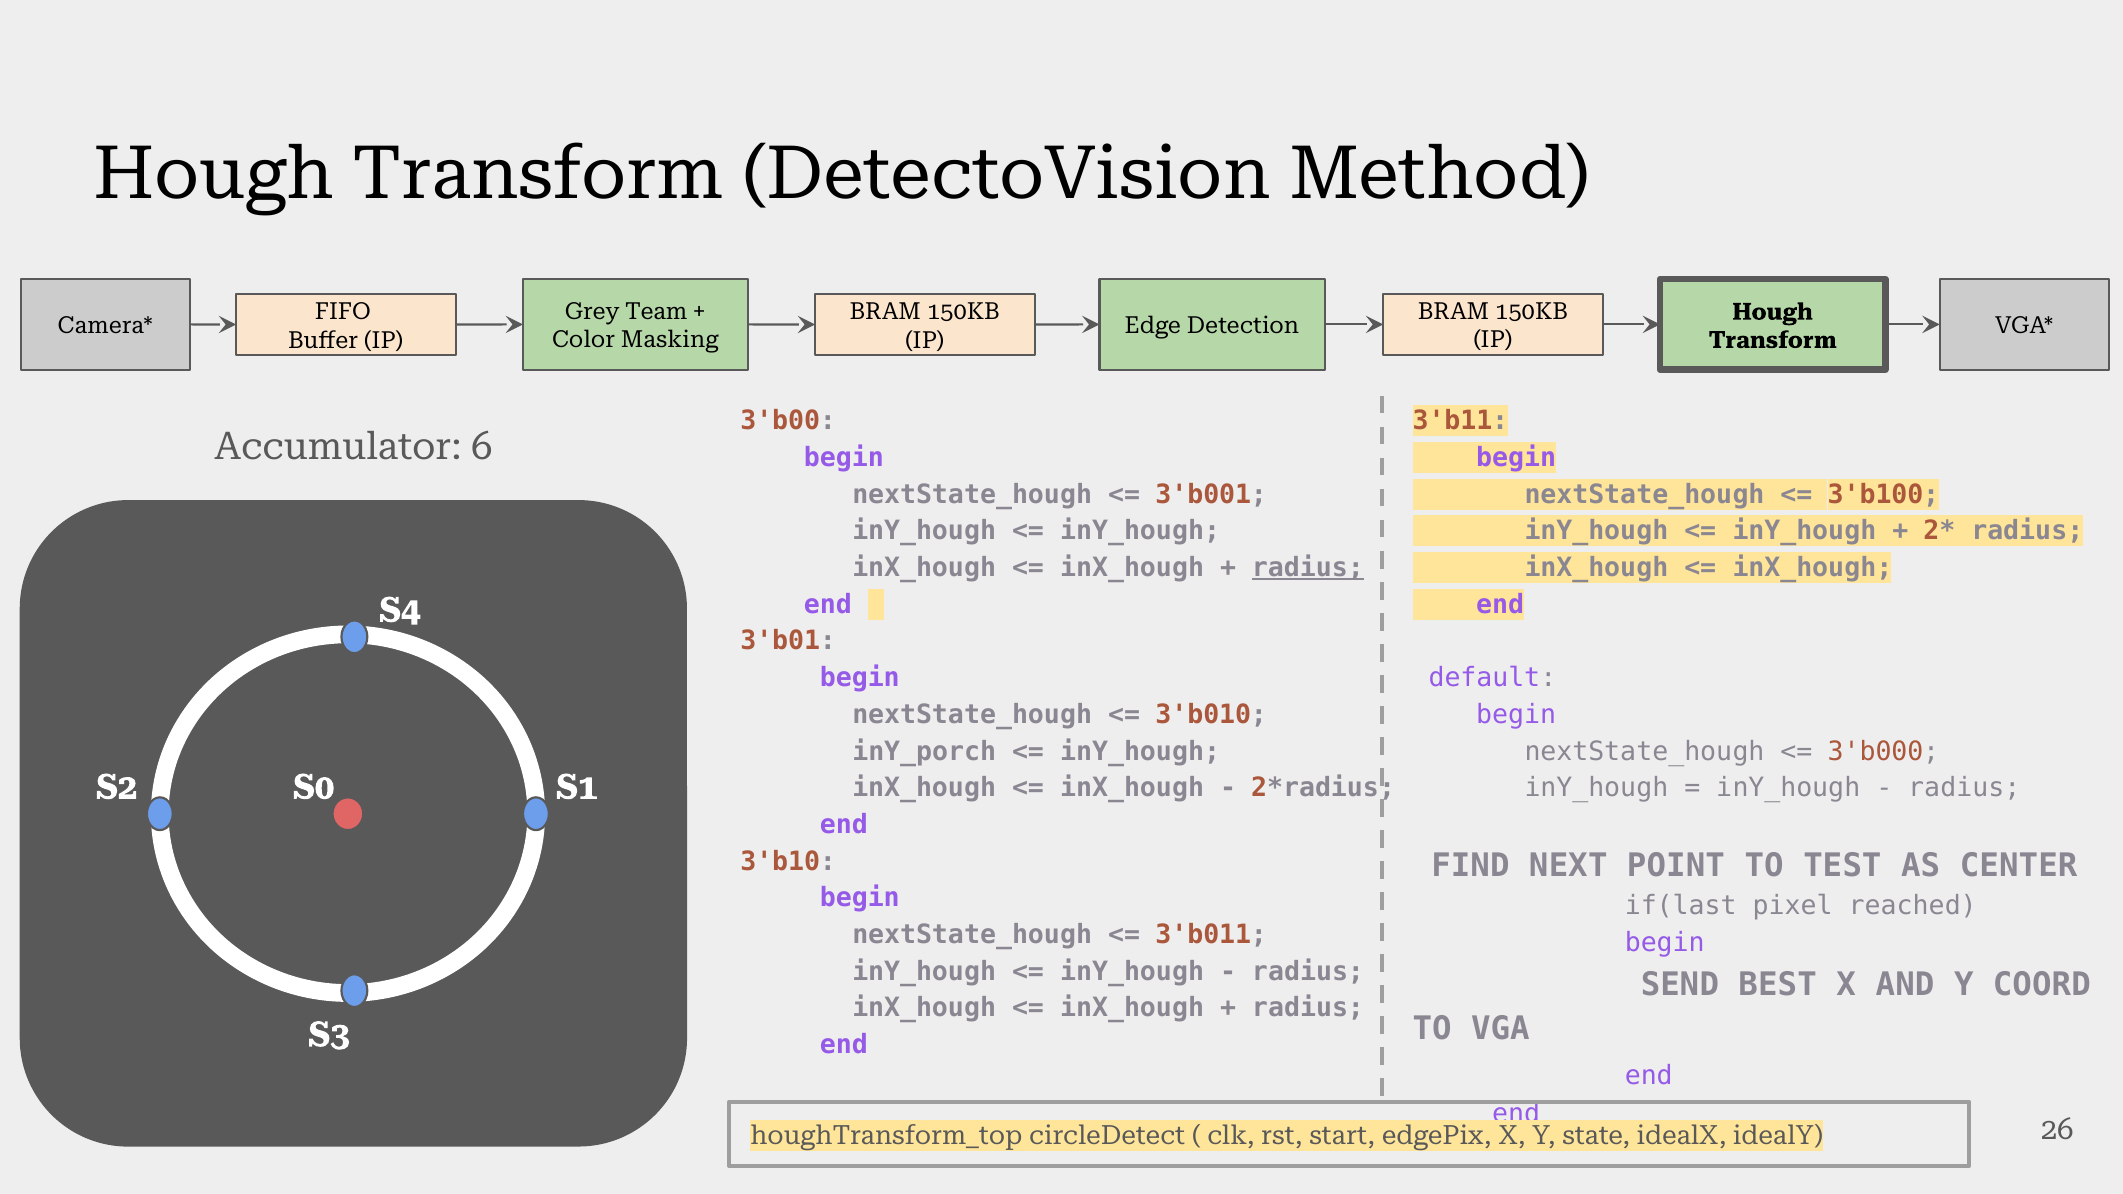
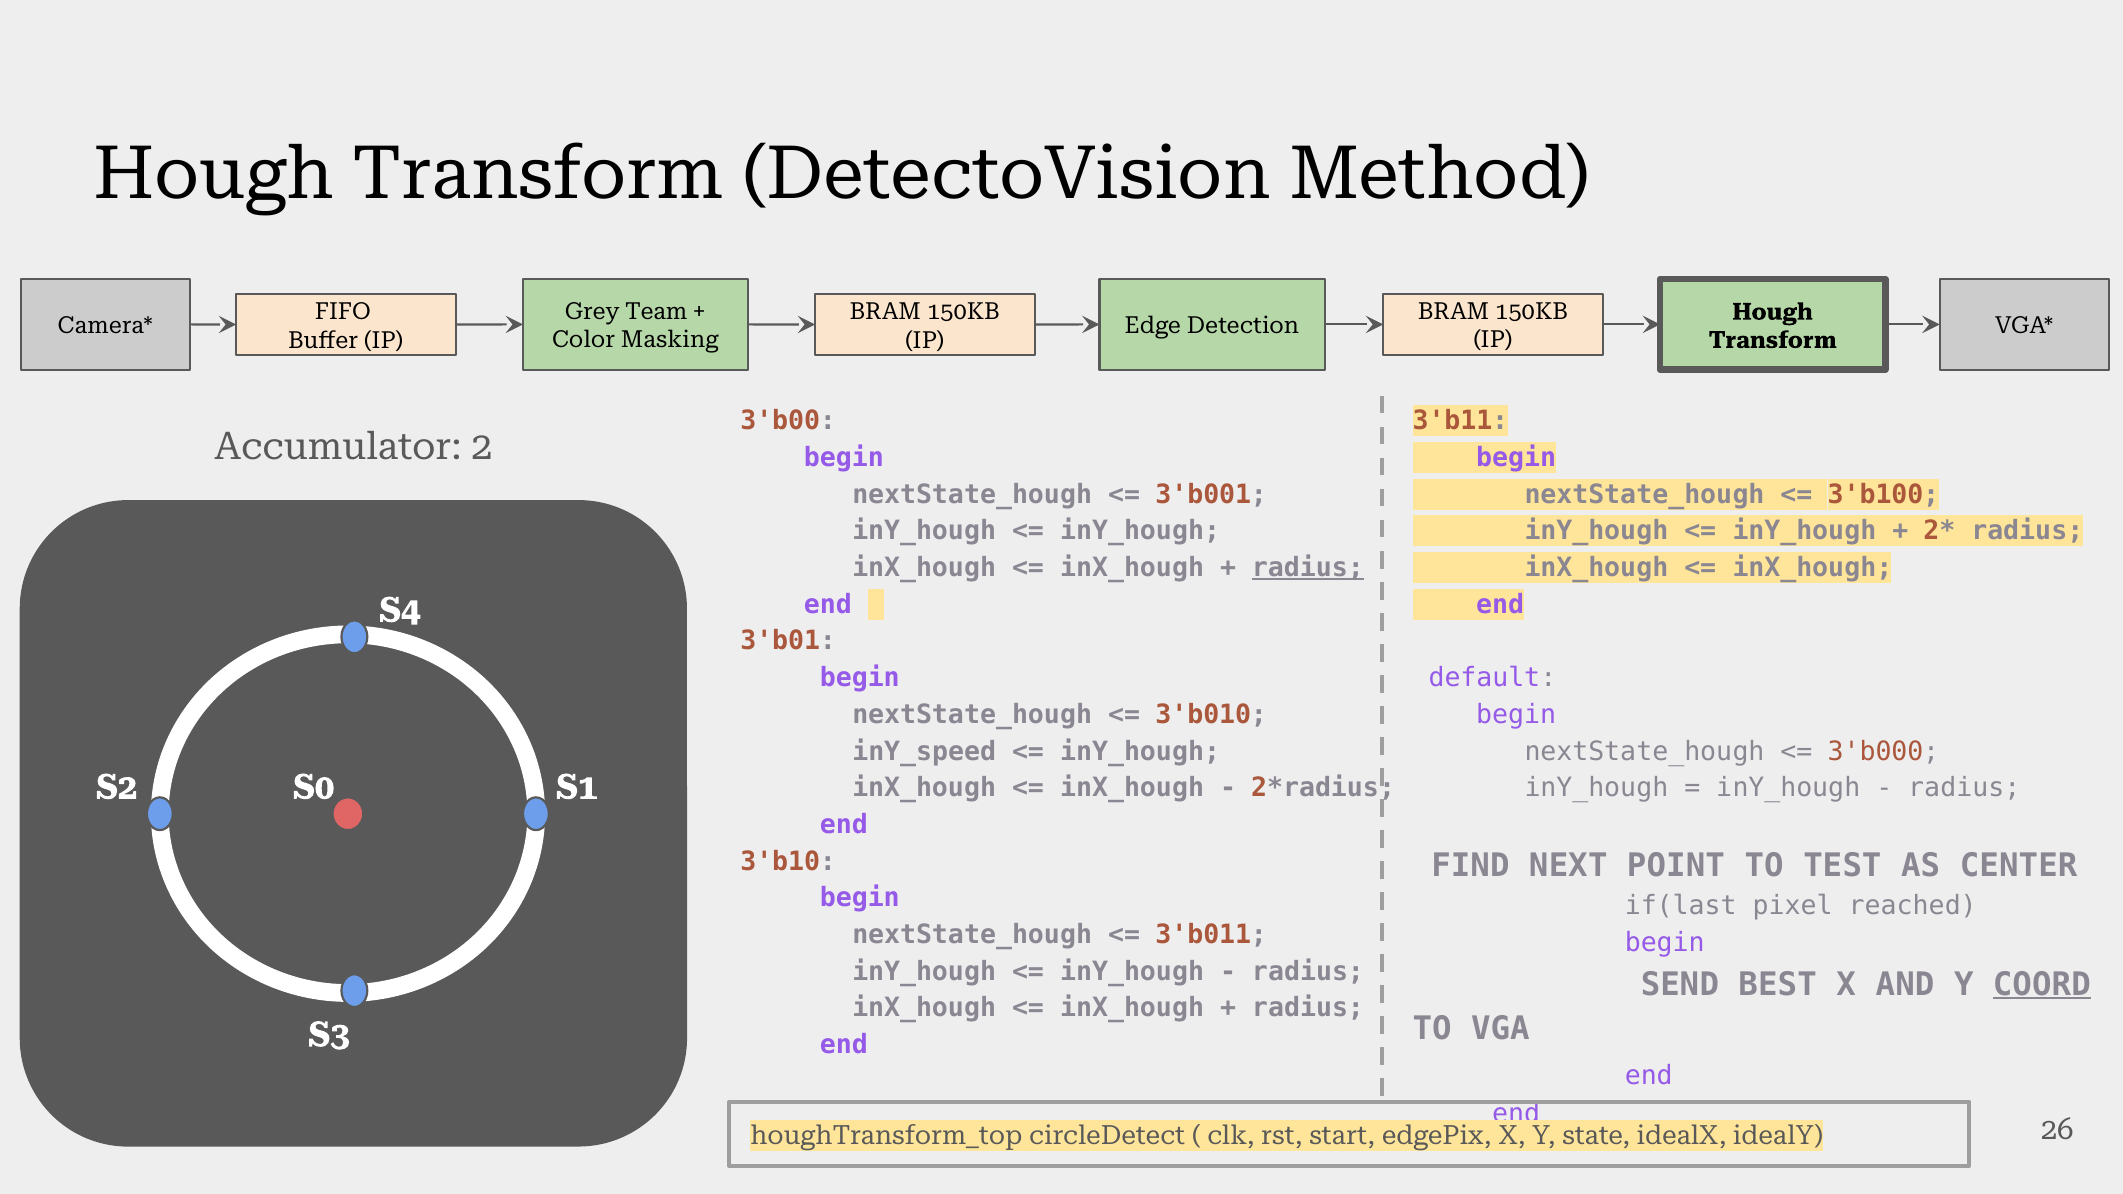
6: 6 -> 2 (482, 447)
inY_porch: inY_porch -> inY_speed (924, 751)
COORD underline: none -> present (2042, 985)
